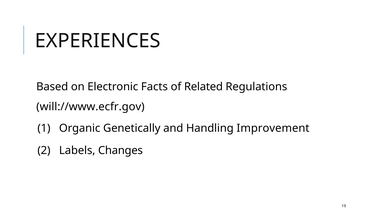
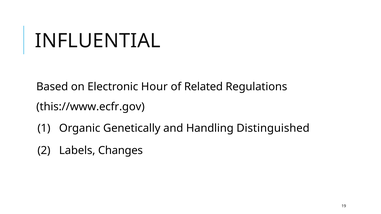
EXPERIENCES: EXPERIENCES -> INFLUENTIAL (98, 41)
Facts: Facts -> Hour (154, 87)
will://www.ecfr.gov: will://www.ecfr.gov -> this://www.ecfr.gov (90, 107)
Improvement: Improvement -> Distinguished (273, 128)
